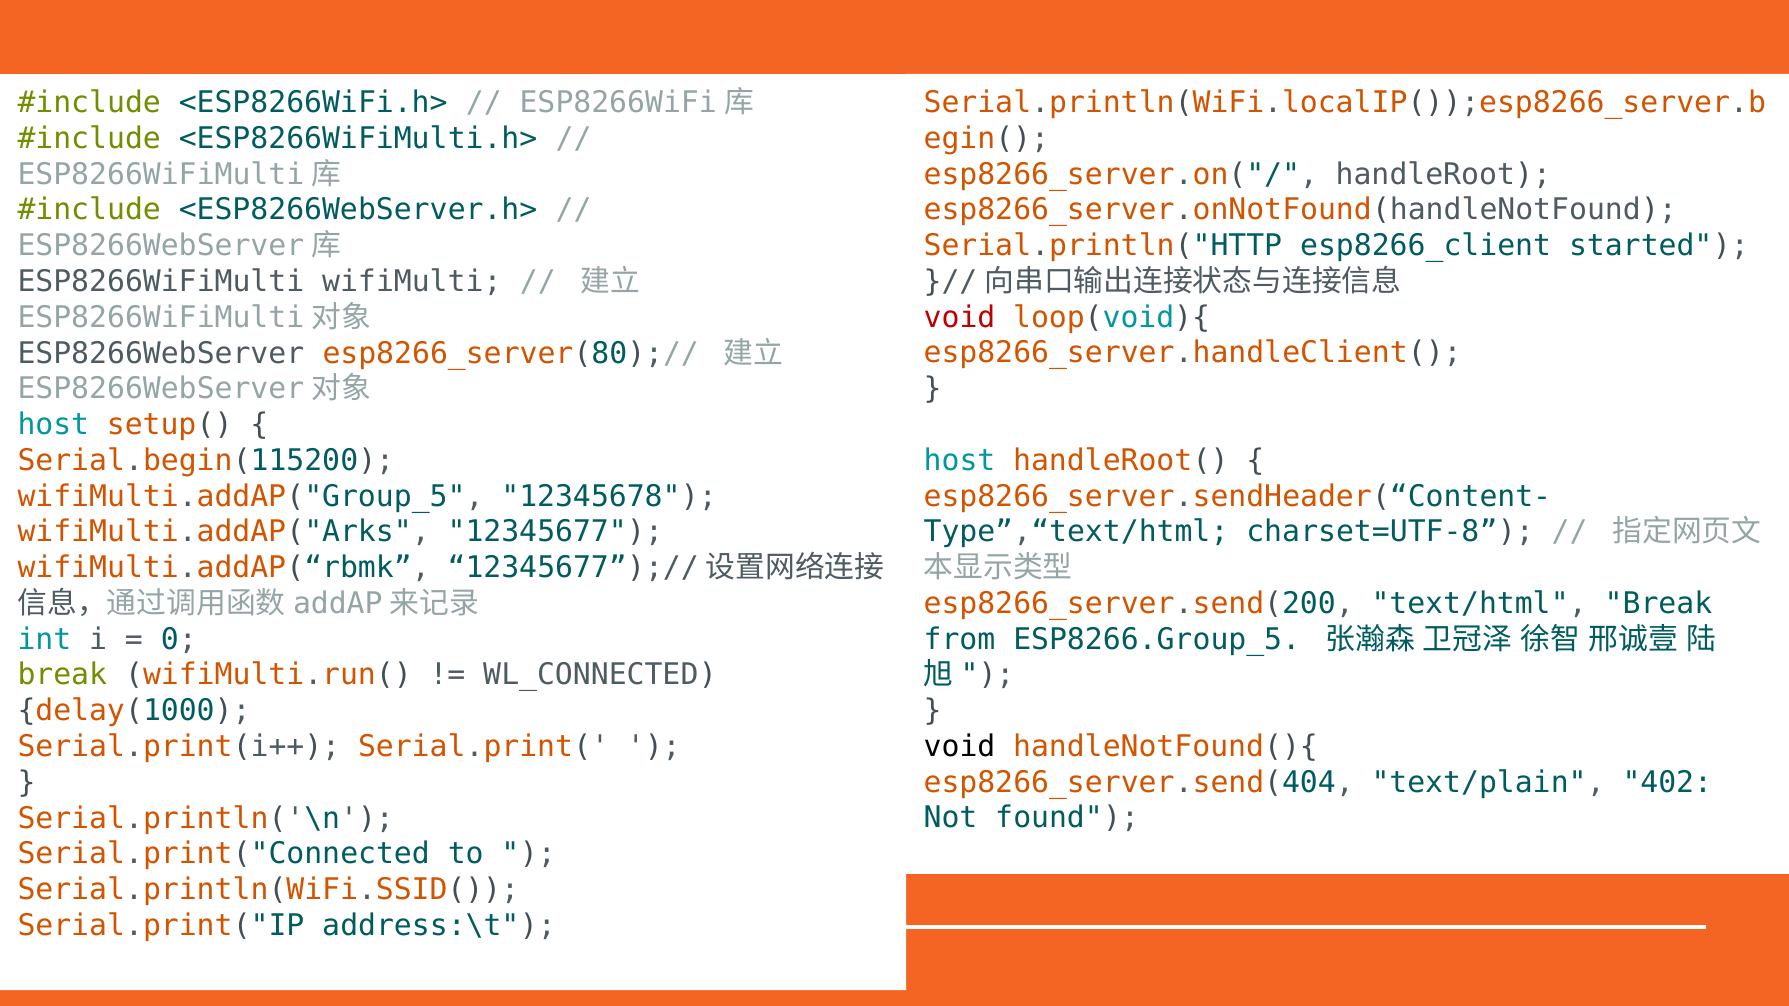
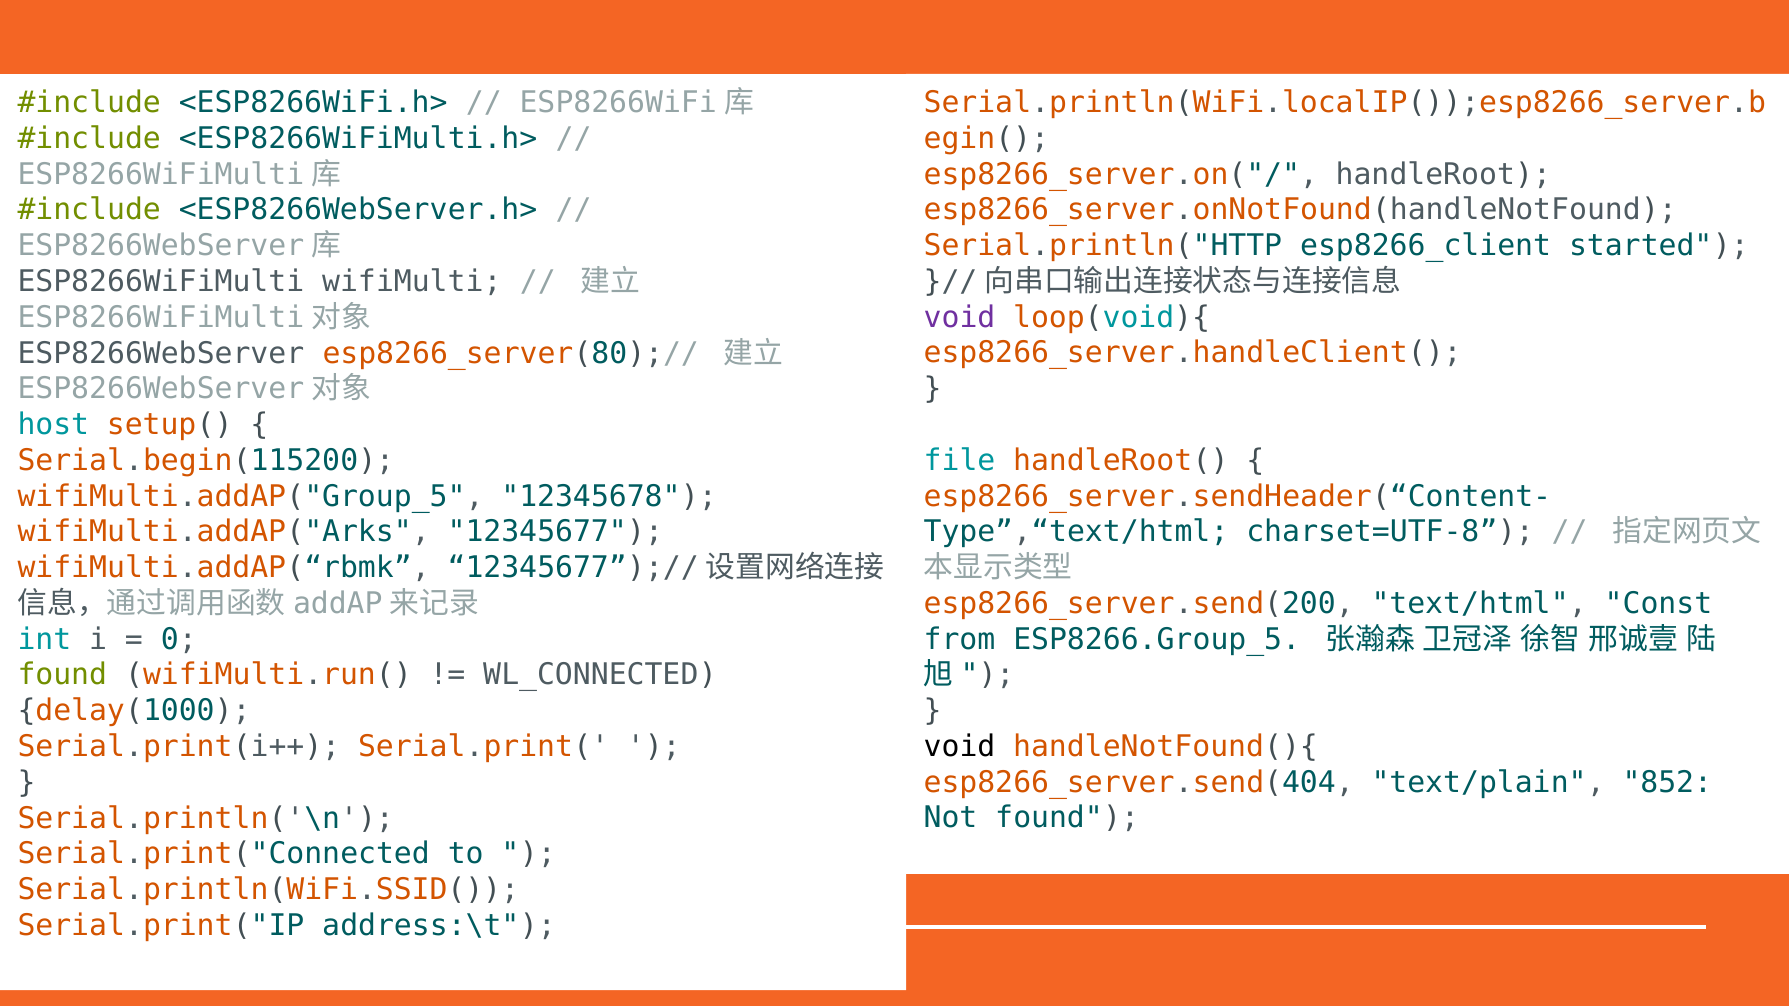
void colour: red -> purple (960, 317)
host: host -> file (960, 461)
text/html Break: Break -> Const (1658, 604)
break: break -> found (62, 675)
402: 402 -> 852 (1667, 783)
